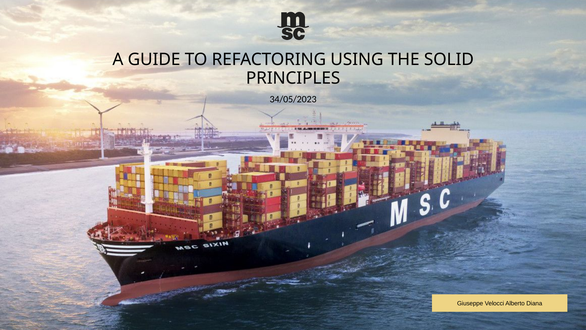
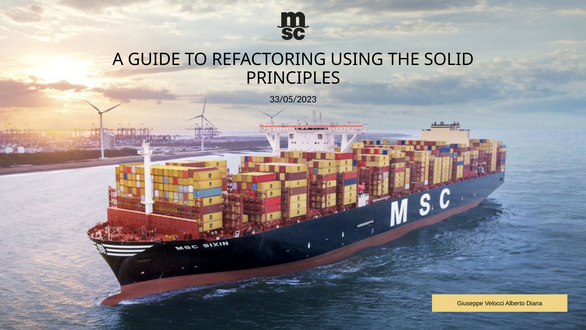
34/05/2023: 34/05/2023 -> 33/05/2023 (293, 99)
